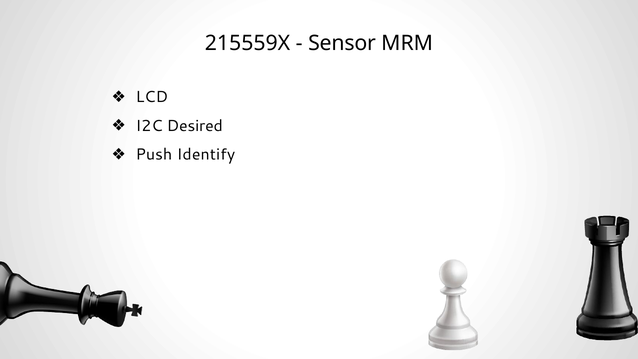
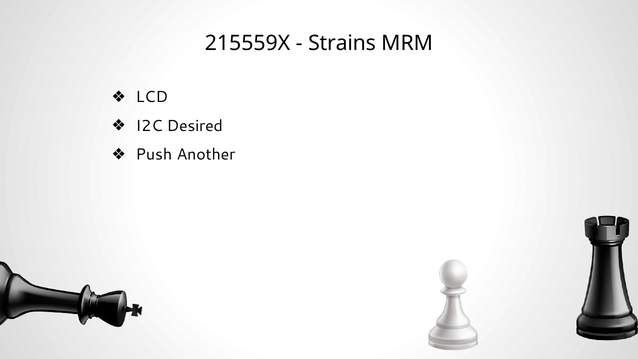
Sensor: Sensor -> Strains (342, 43)
Identify: Identify -> Another (206, 155)
